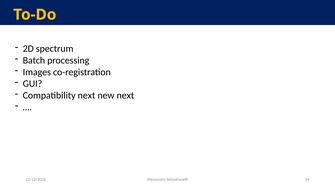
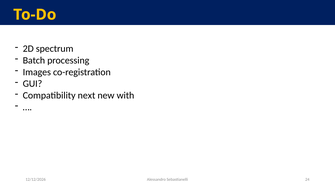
new next: next -> with (125, 96)
